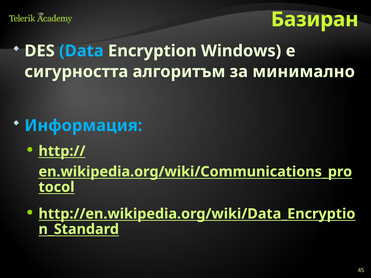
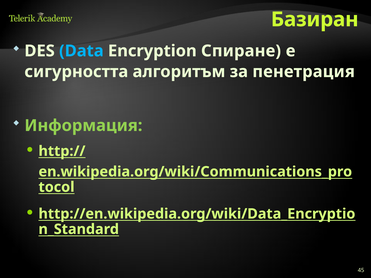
Windows: Windows -> Спиране (241, 51)
минимално: минимално -> пенетрация (304, 72)
Информация colour: light blue -> light green (83, 126)
